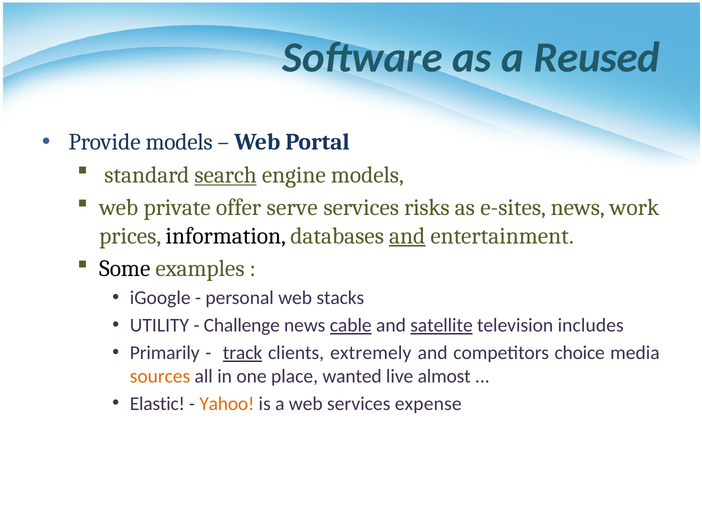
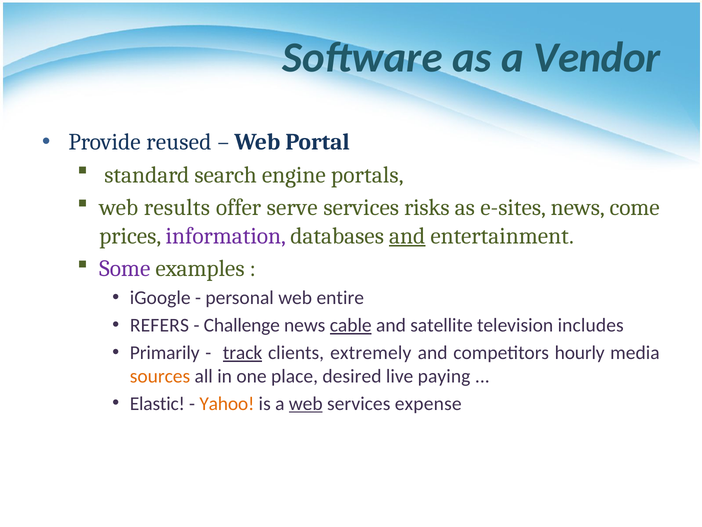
Reused: Reused -> Vendor (597, 57)
Provide models: models -> reused (179, 142)
search underline: present -> none (226, 175)
engine models: models -> portals (367, 175)
private: private -> results (177, 208)
work: work -> come (635, 208)
information colour: black -> purple (226, 236)
Some colour: black -> purple (125, 268)
stacks: stacks -> entire (340, 298)
UTILITY: UTILITY -> REFERS (159, 325)
satellite underline: present -> none (441, 325)
choice: choice -> hourly (580, 352)
wanted: wanted -> desired (352, 376)
almost: almost -> paying (444, 376)
web underline: none -> present (306, 403)
